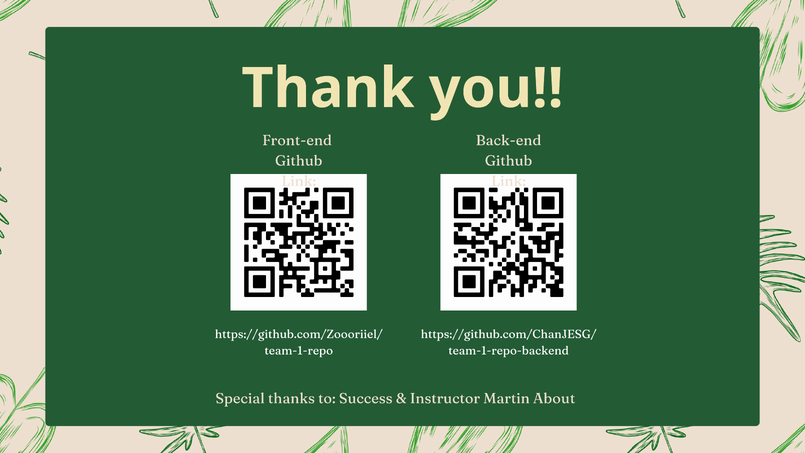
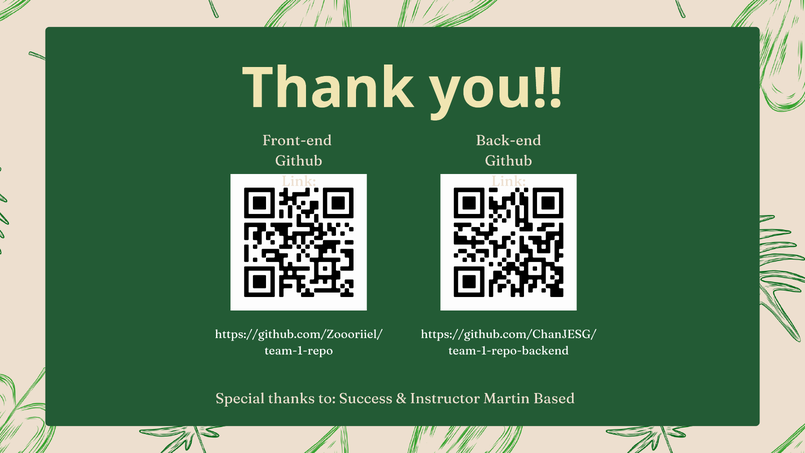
About: About -> Based (554, 398)
